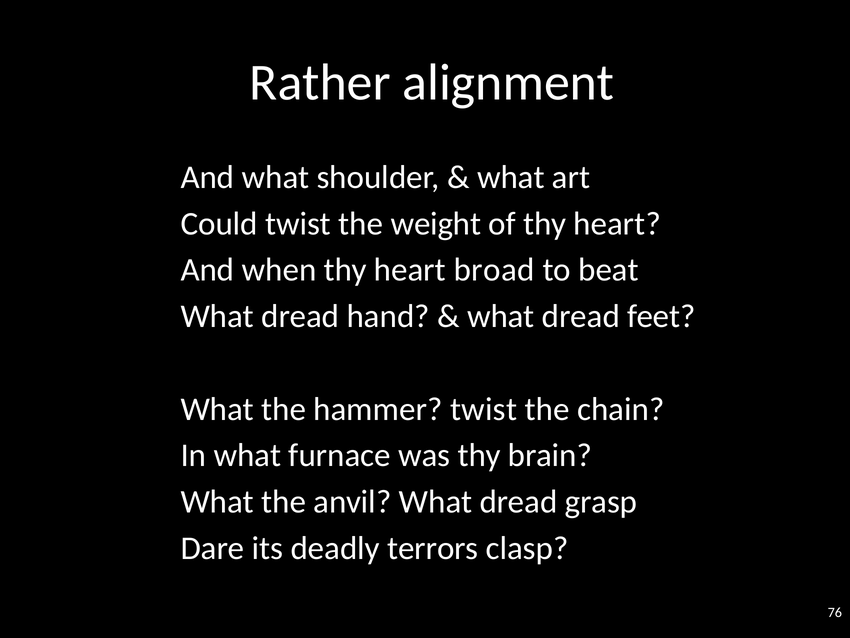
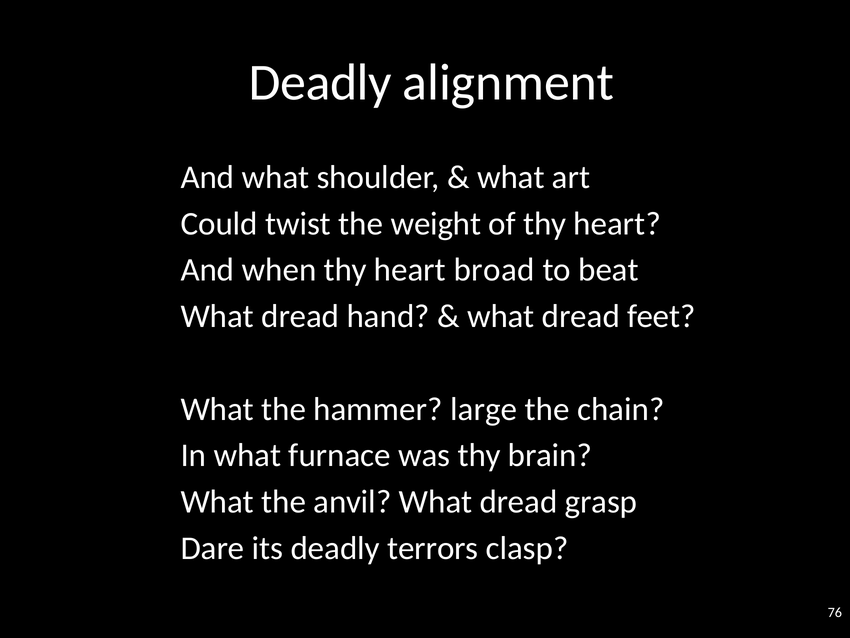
Rather: Rather -> Deadly (320, 82)
hammer twist: twist -> large (484, 409)
